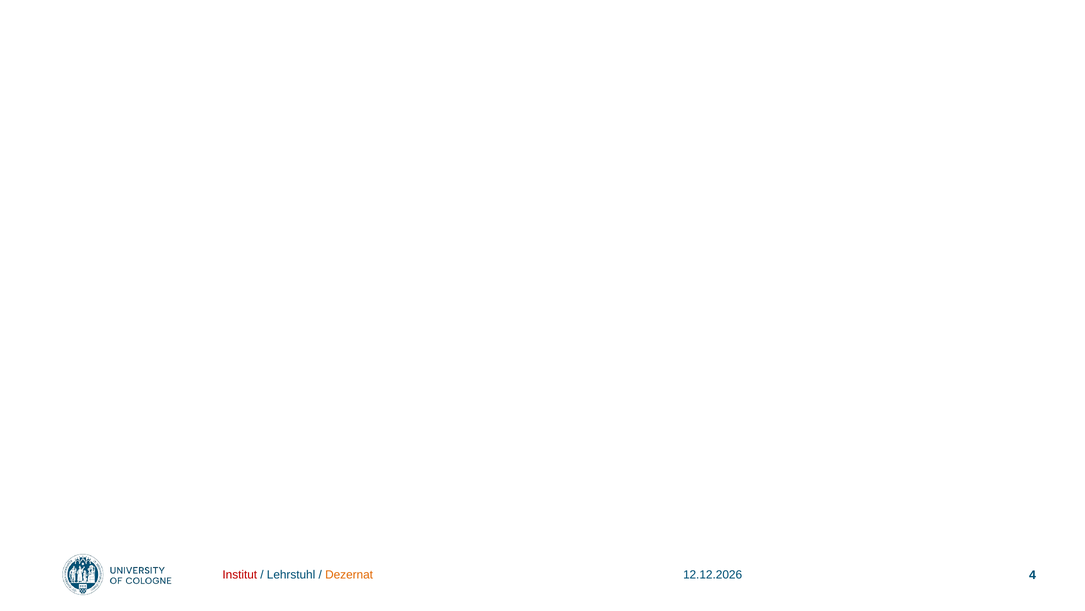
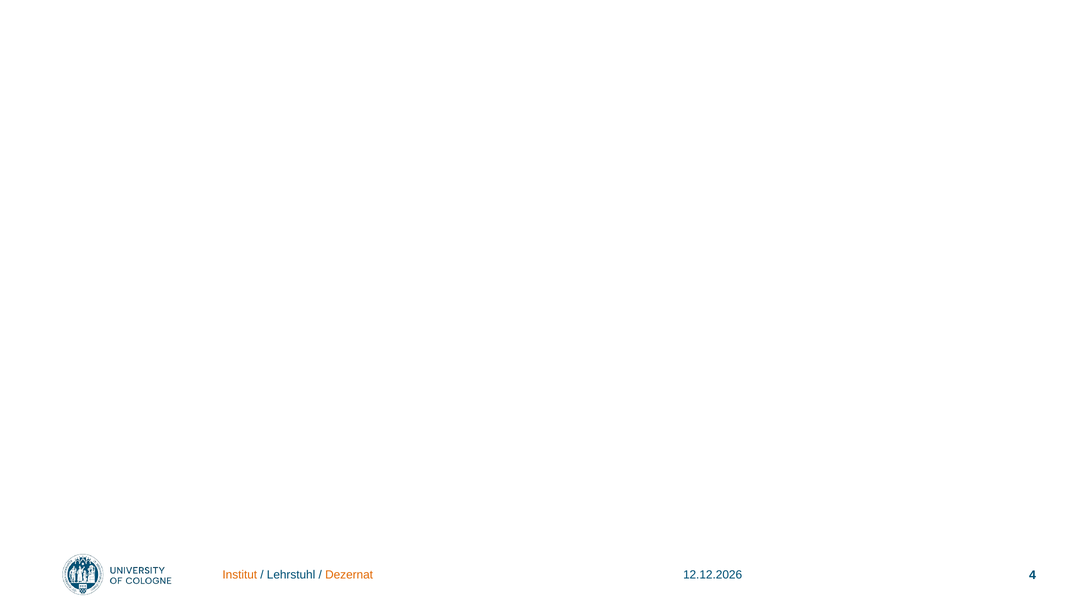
Institut colour: red -> orange (240, 574)
